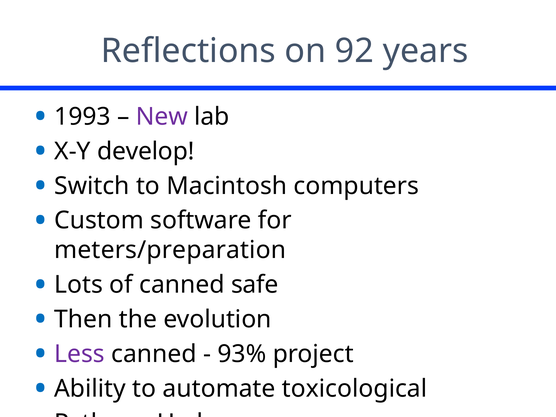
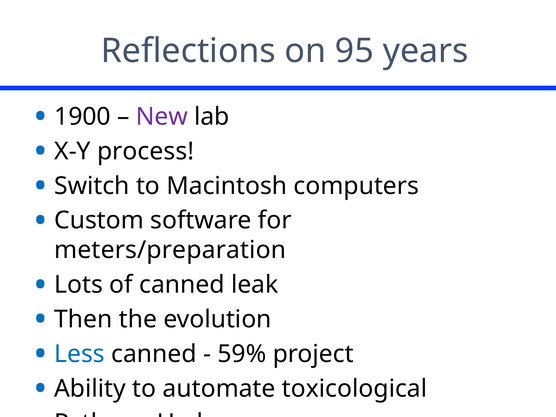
92: 92 -> 95 (354, 51)
1993: 1993 -> 1900 (82, 117)
develop: develop -> process (146, 151)
safe: safe -> leak (255, 285)
Less colour: purple -> blue (79, 354)
93%: 93% -> 59% (242, 354)
